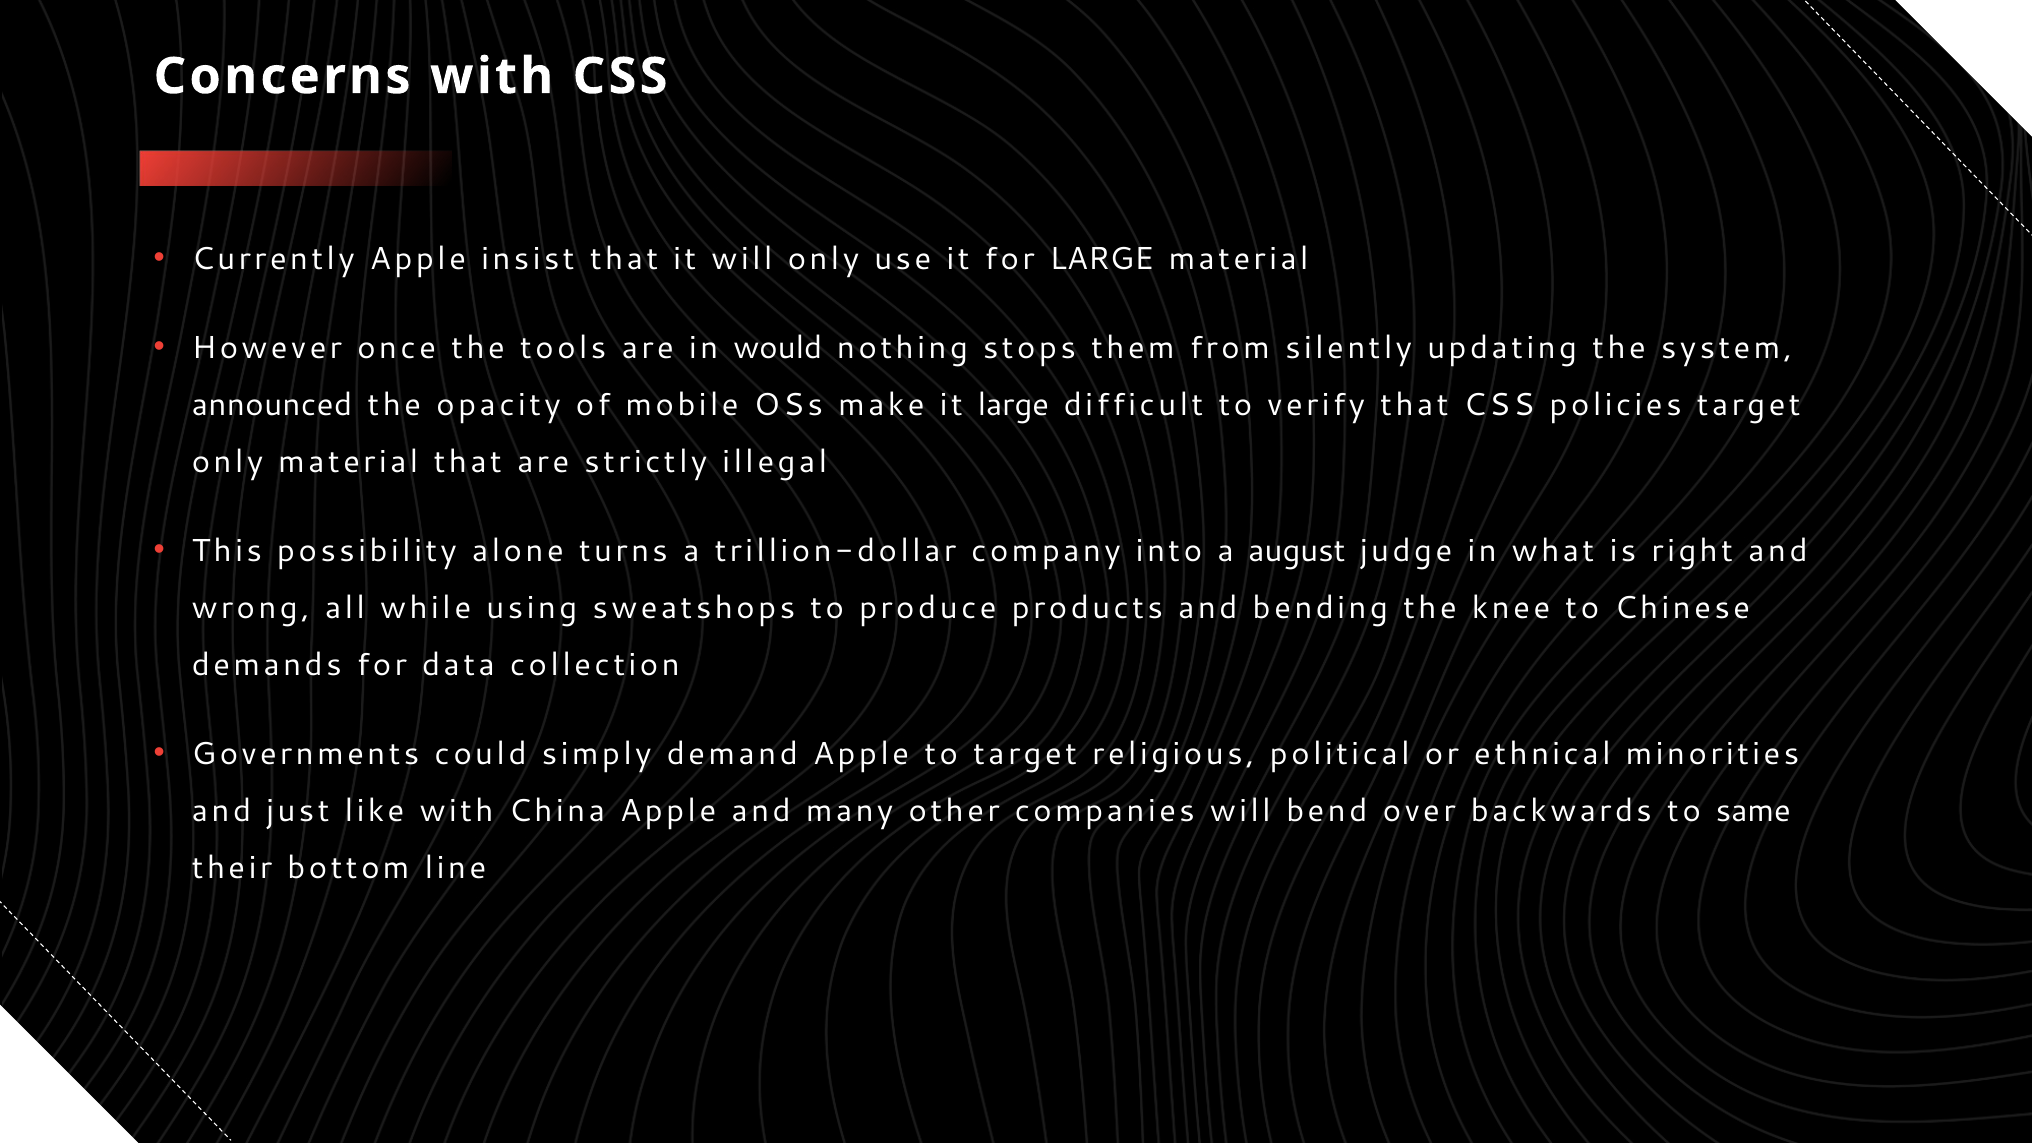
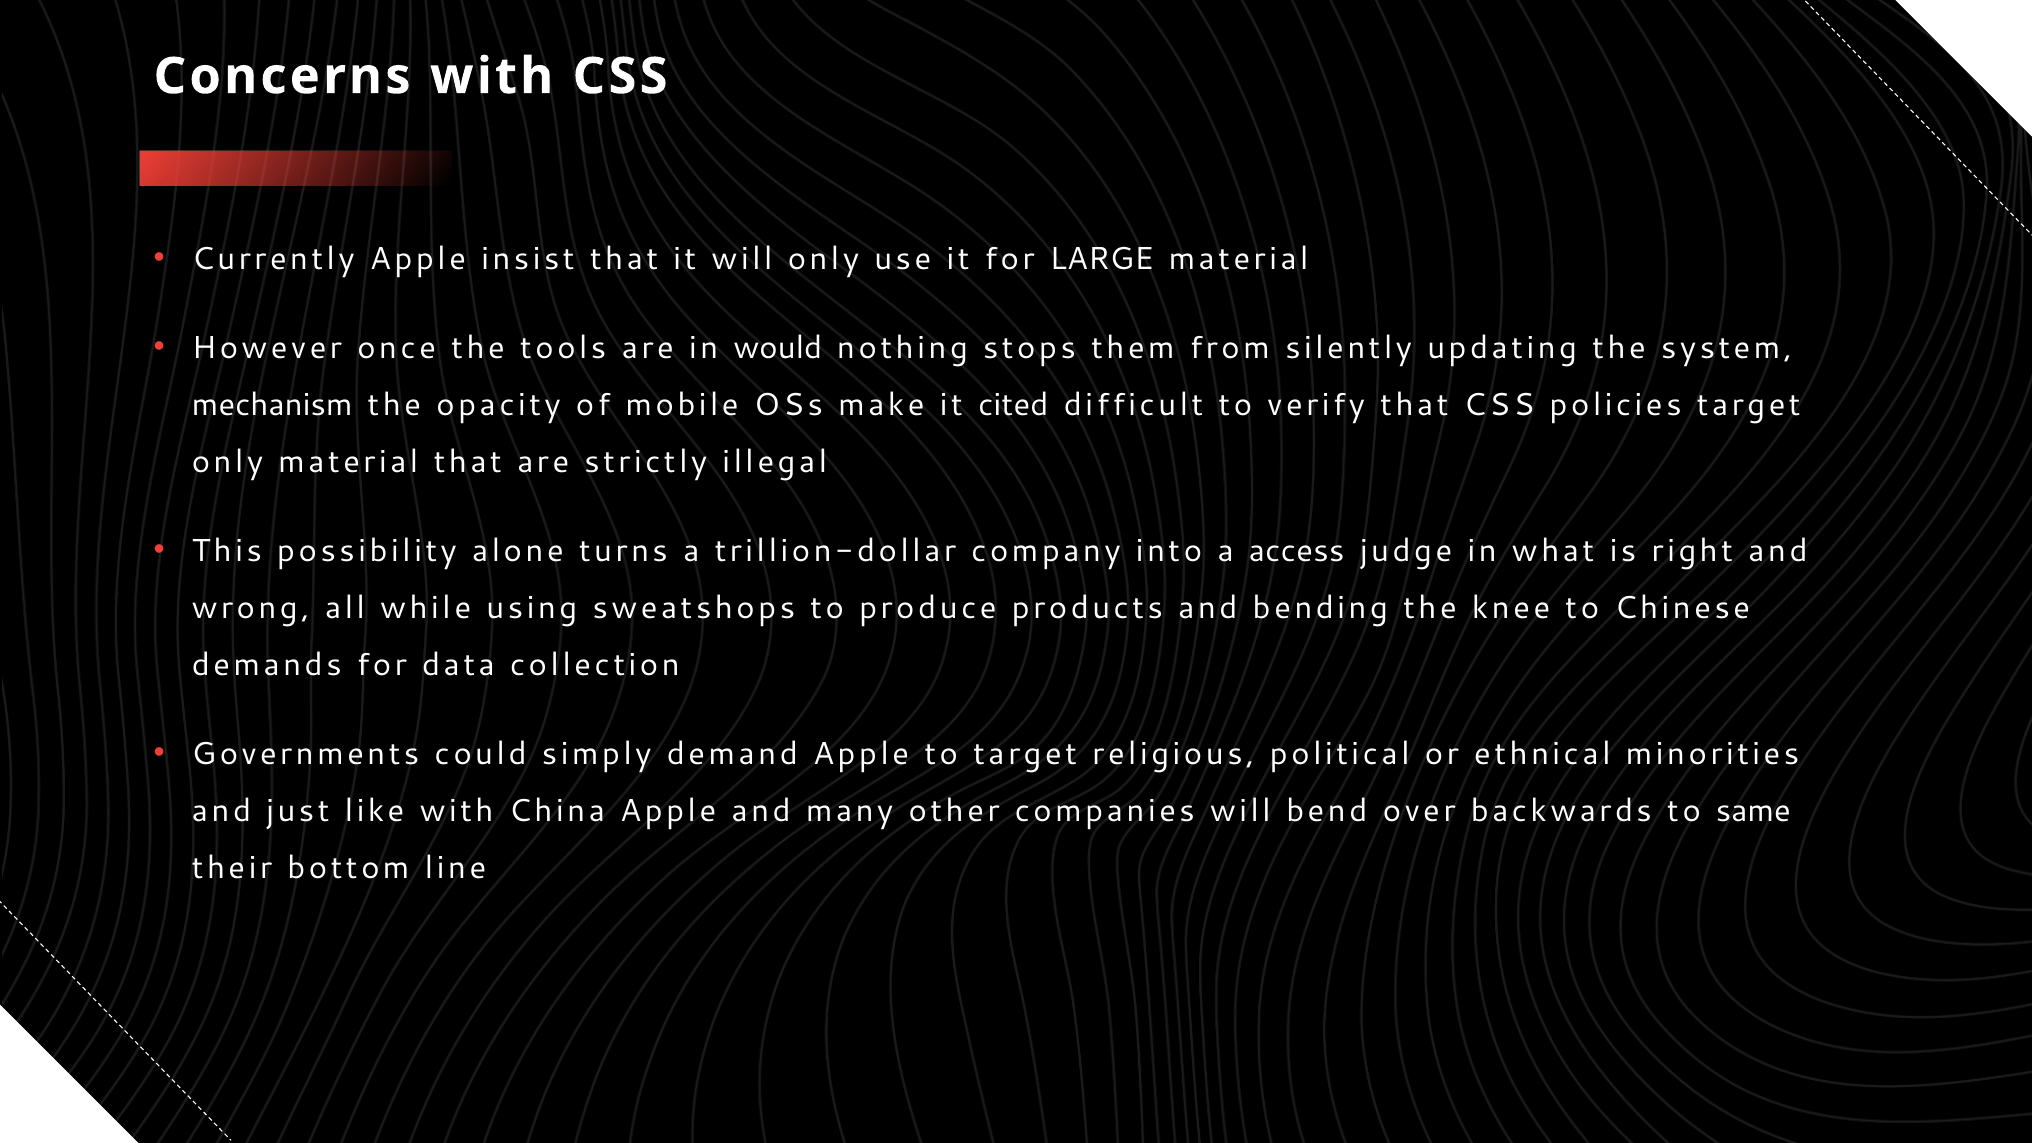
announced: announced -> mechanism (272, 405)
it large: large -> cited (1013, 405)
august: august -> access (1297, 551)
